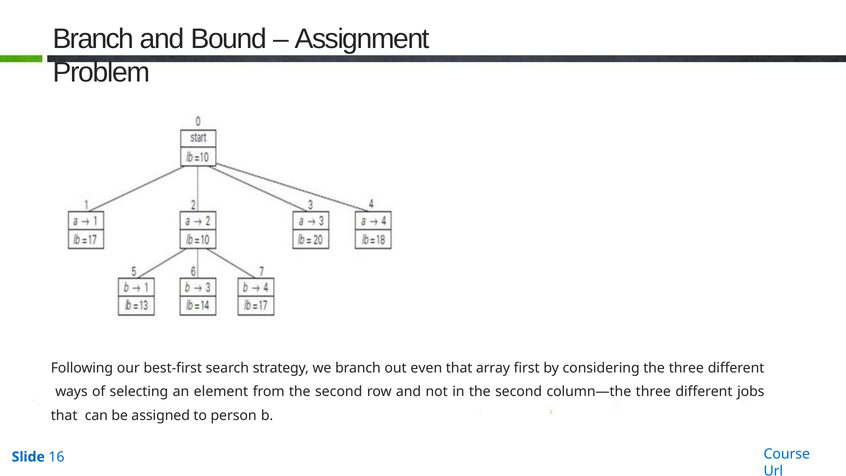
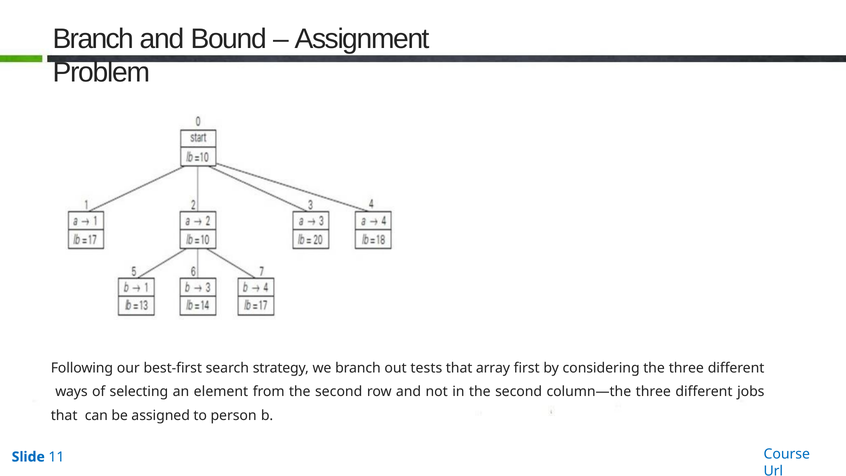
even: even -> tests (426, 368)
16: 16 -> 11 (57, 457)
